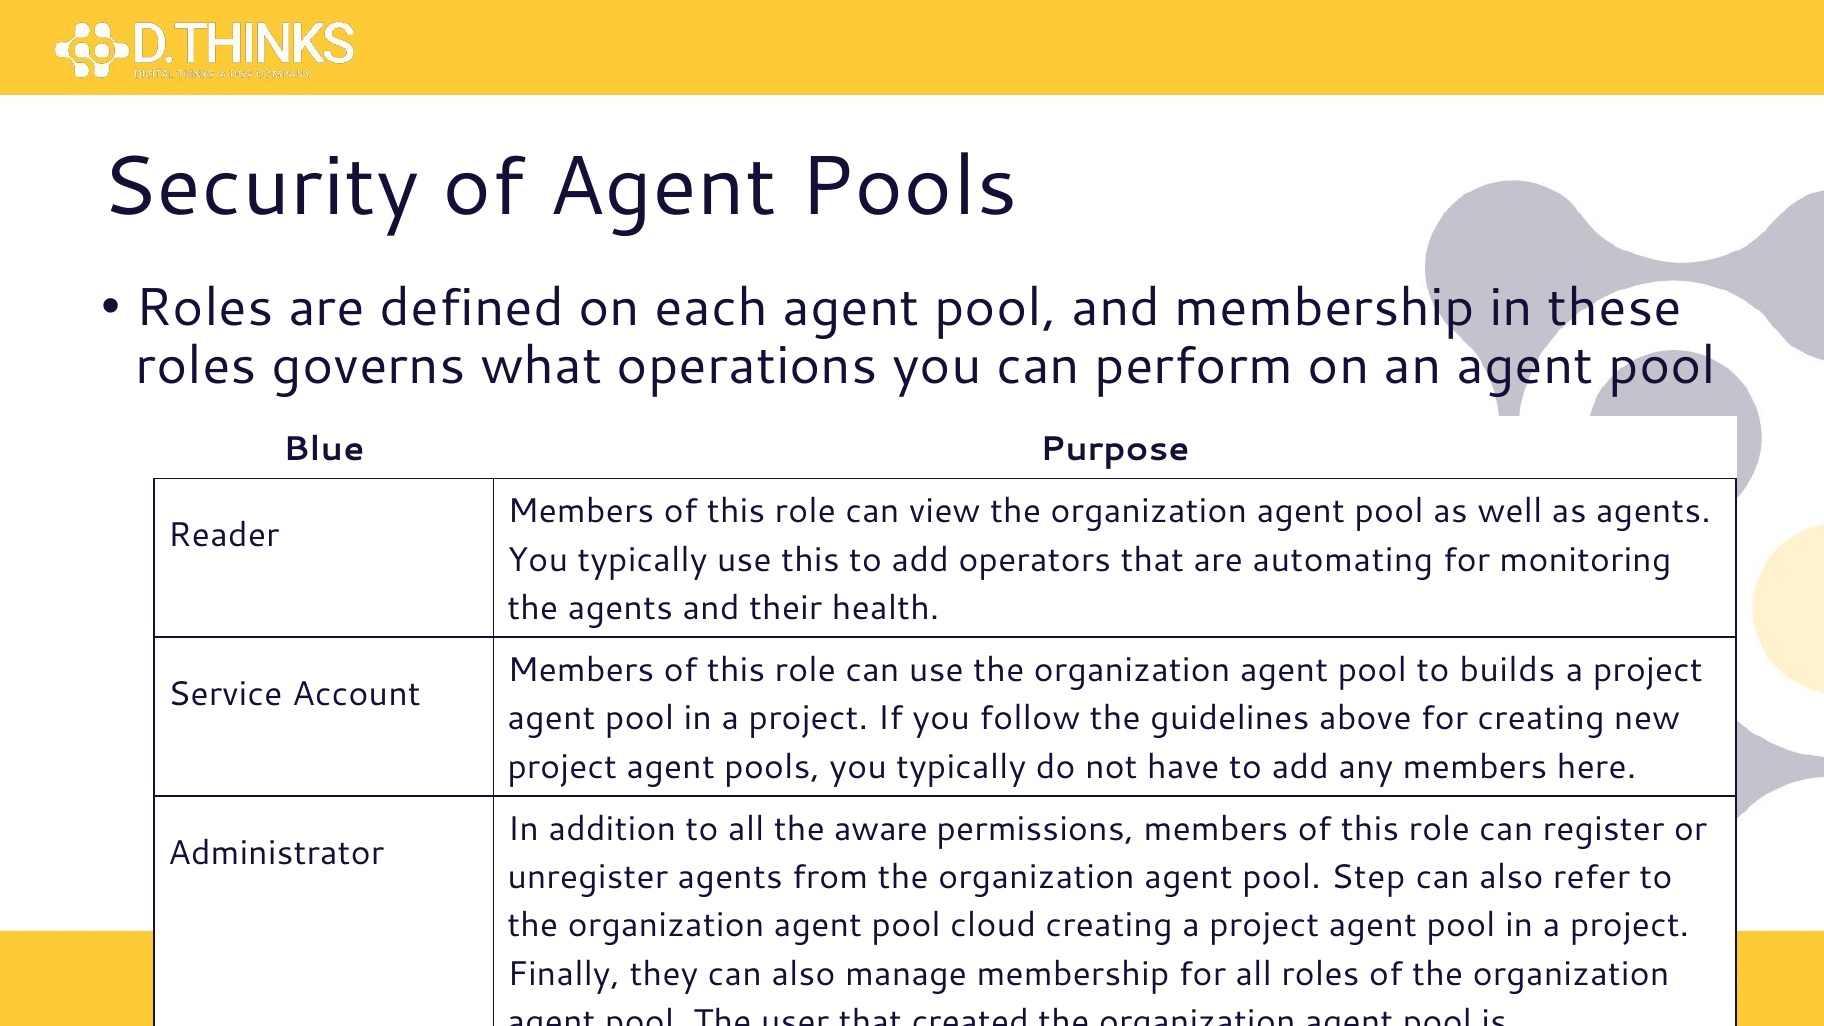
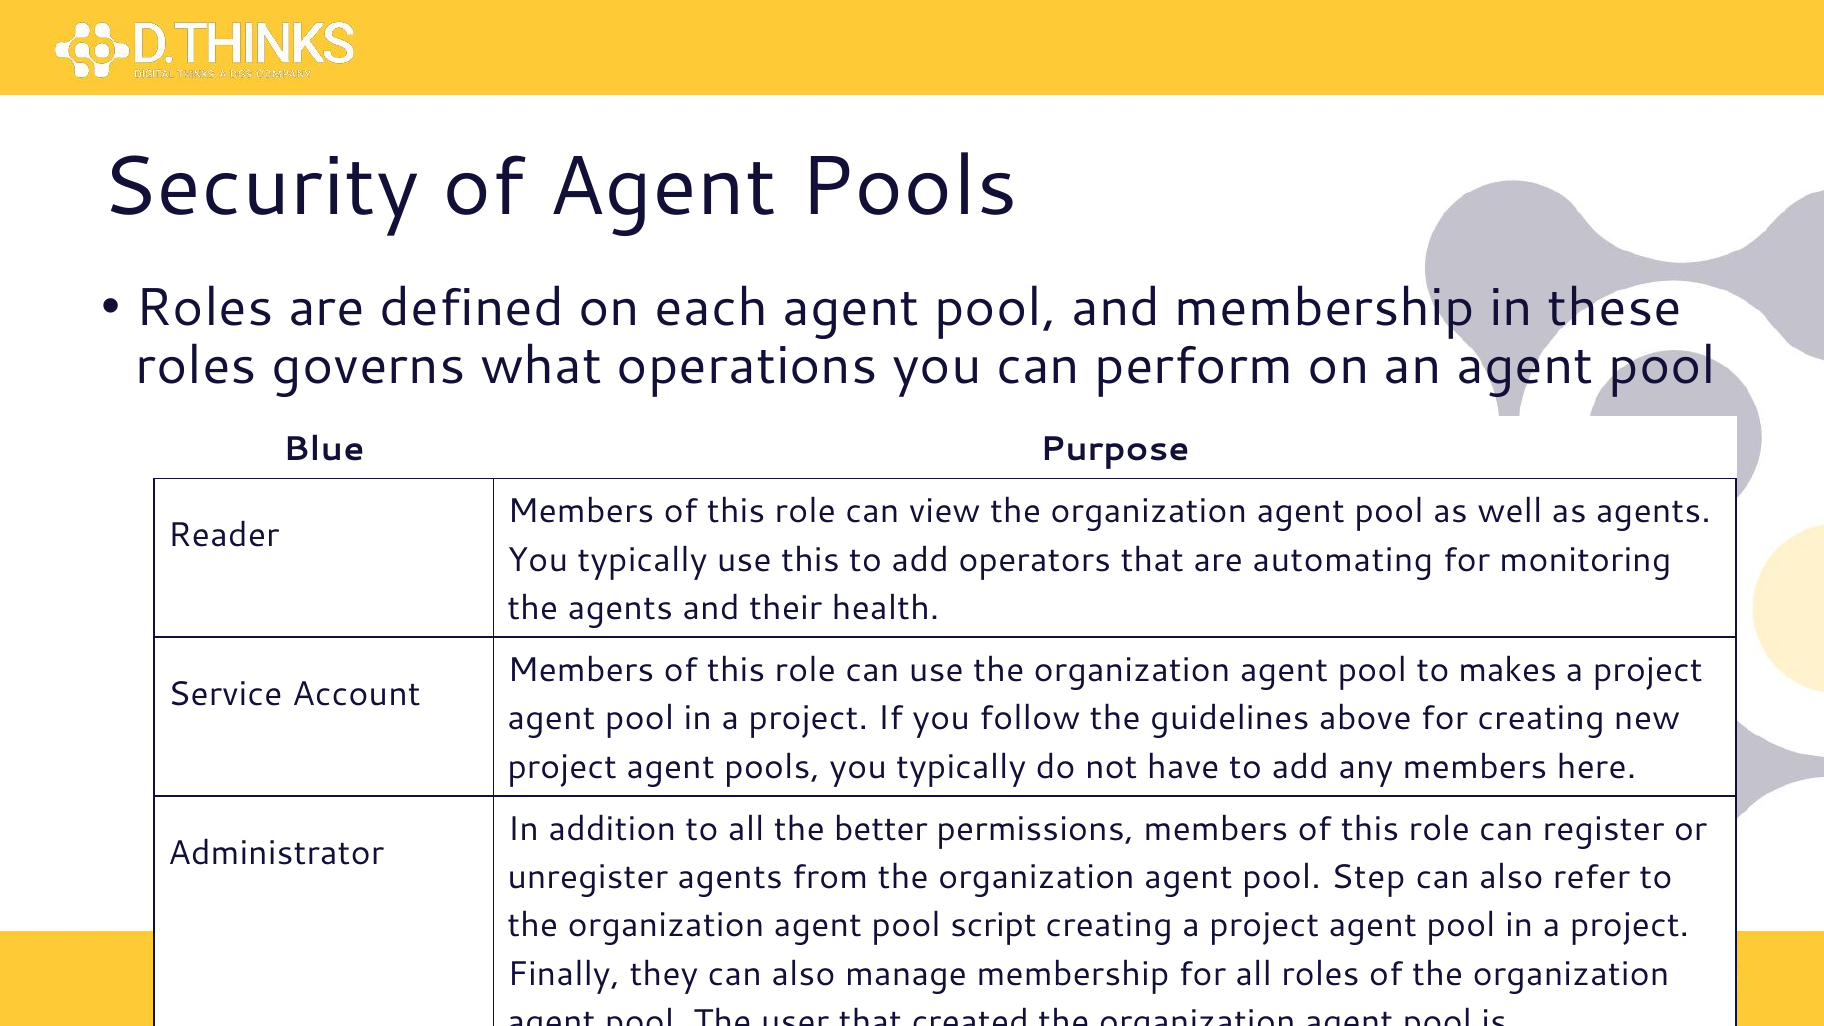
builds: builds -> makes (1508, 670)
aware: aware -> better (881, 829)
cloud: cloud -> script (993, 926)
